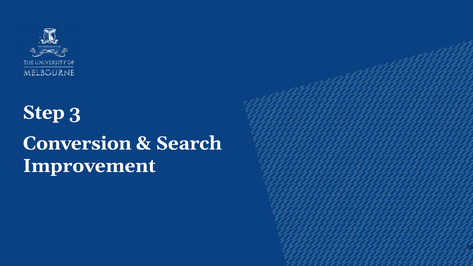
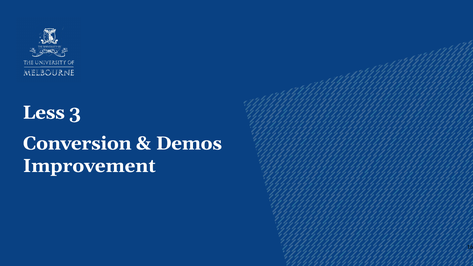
Step: Step -> Less (44, 113)
Search: Search -> Demos (189, 143)
